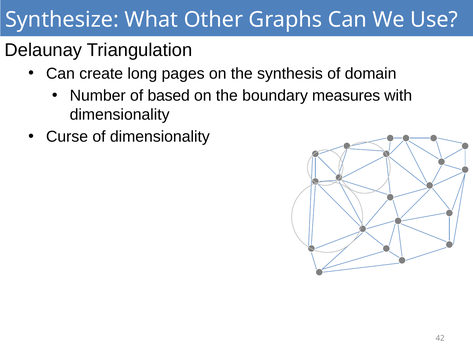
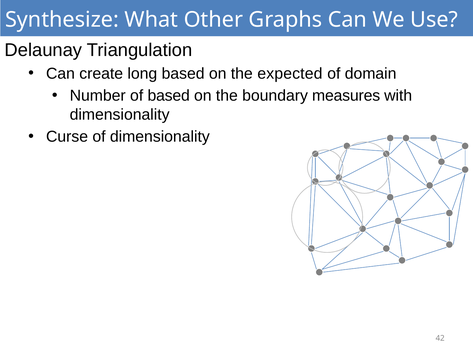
long pages: pages -> based (183, 74)
synthesis: synthesis -> expected (290, 74)
